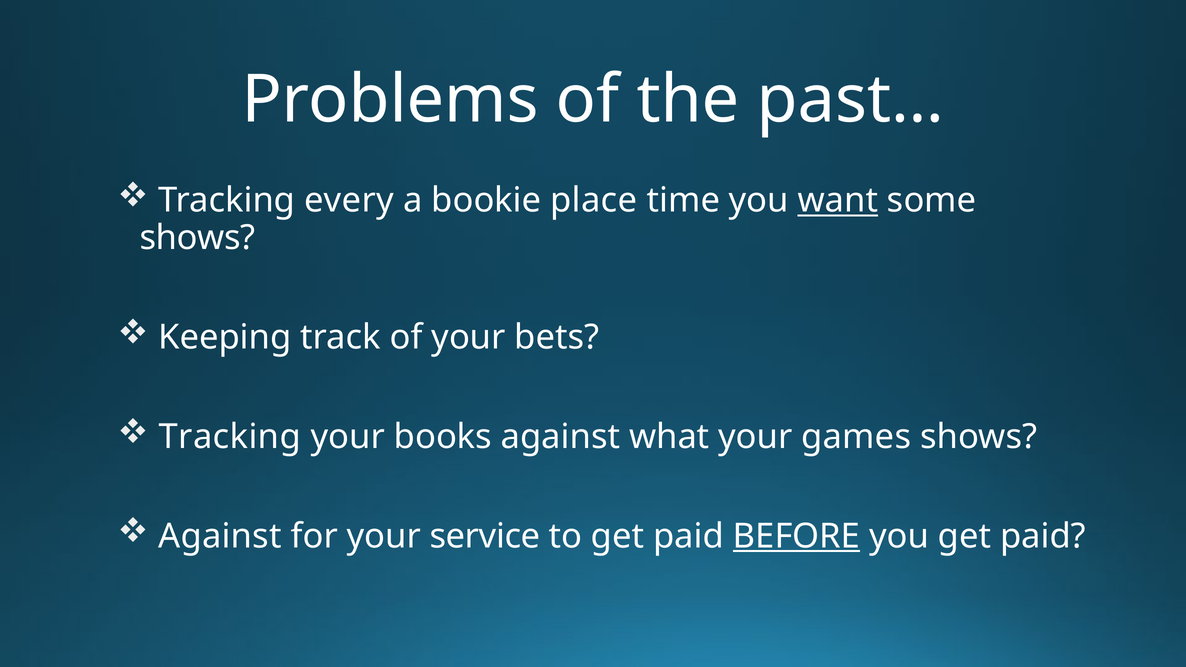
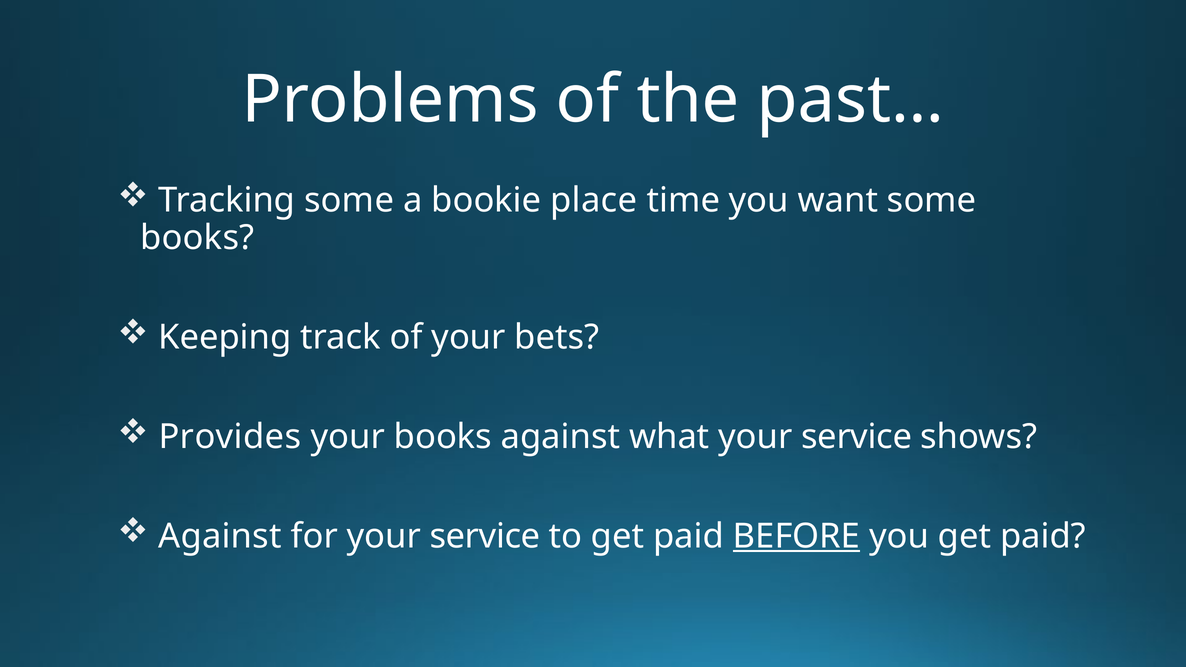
Tracking every: every -> some (349, 201)
want underline: present -> none (838, 201)
shows: shows -> books (197, 238)
Tracking: Tracking -> Provides (230, 437)
what your games: games -> service (857, 437)
